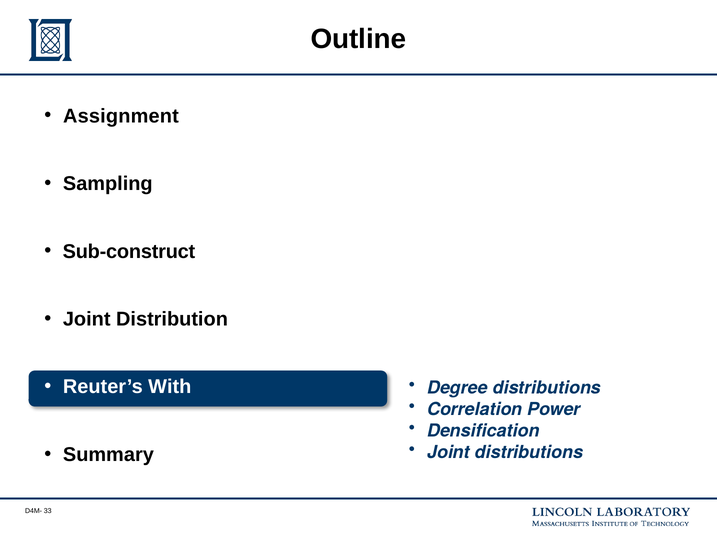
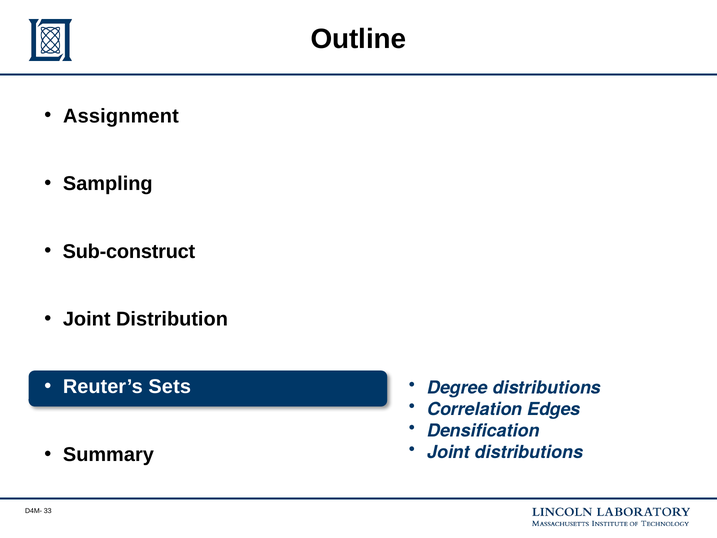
With: With -> Sets (170, 387)
Power: Power -> Edges (554, 409)
